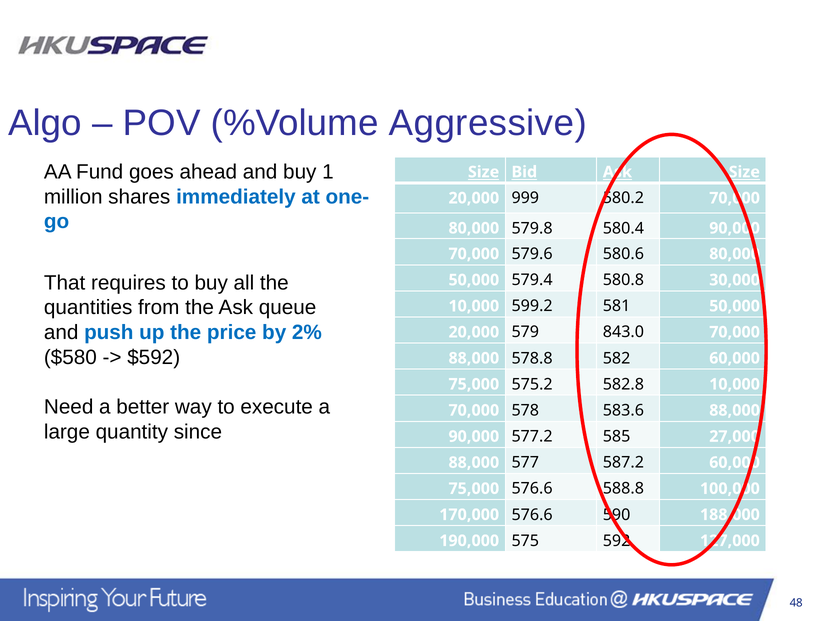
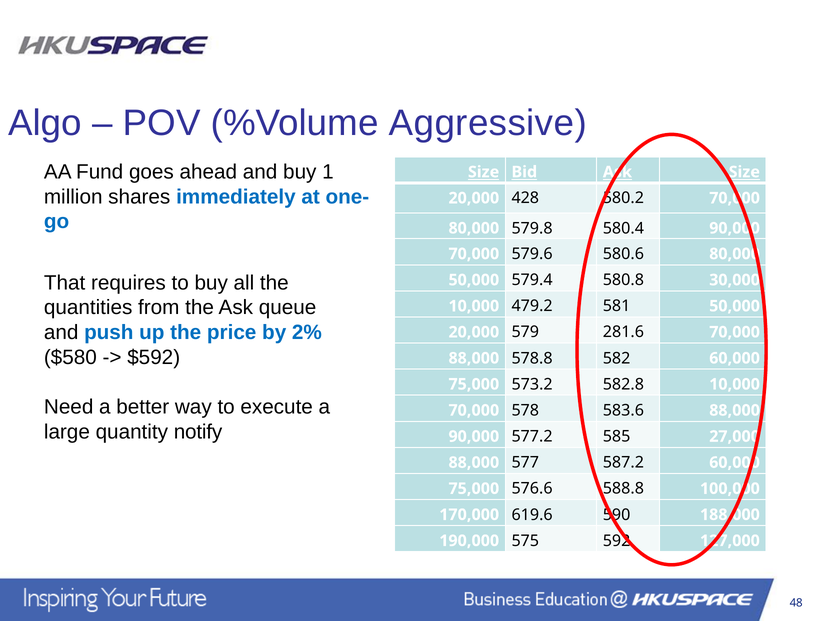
999: 999 -> 428 (525, 198)
599.2: 599.2 -> 479.2 (532, 306)
843.0: 843.0 -> 281.6 (623, 332)
575.2: 575.2 -> 573.2 (532, 384)
since: since -> notify (198, 432)
576.6: 576.6 -> 619.6 (532, 515)
